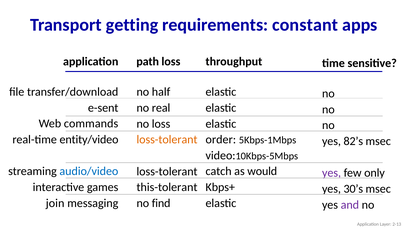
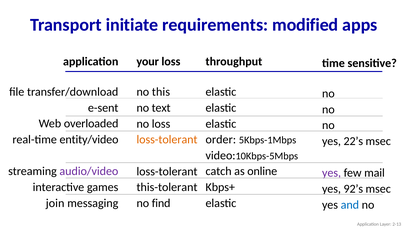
getting: getting -> initiate (132, 25)
constant: constant -> modified (305, 25)
path: path -> your (148, 62)
half: half -> this (161, 92)
real: real -> text (161, 108)
commands: commands -> overloaded (91, 124)
82’s: 82’s -> 22’s (353, 141)
audio/video colour: blue -> purple (89, 171)
would: would -> online (262, 171)
only: only -> mail (375, 173)
30’s: 30’s -> 92’s (353, 189)
and colour: purple -> blue (350, 205)
